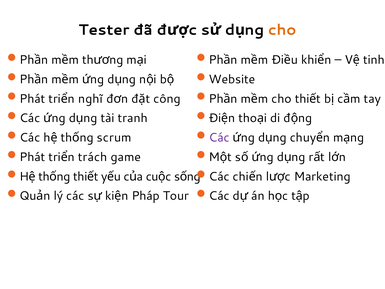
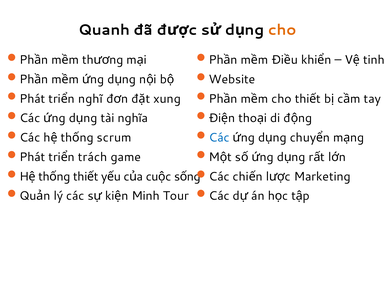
Tester: Tester -> Quanh (104, 30)
công: công -> xung (167, 99)
tranh: tranh -> nghĩa (133, 118)
Các colour: purple -> blue (219, 137)
Pháp: Pháp -> Minh (146, 196)
